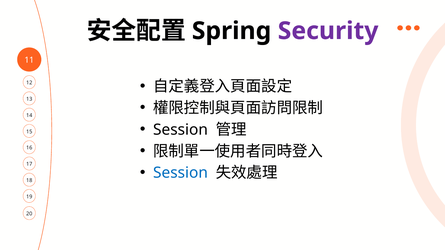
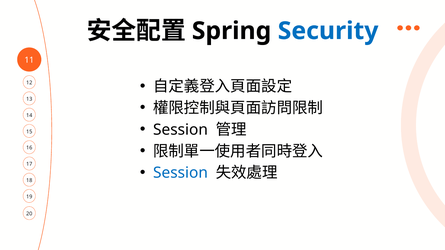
Security colour: purple -> blue (328, 31)
